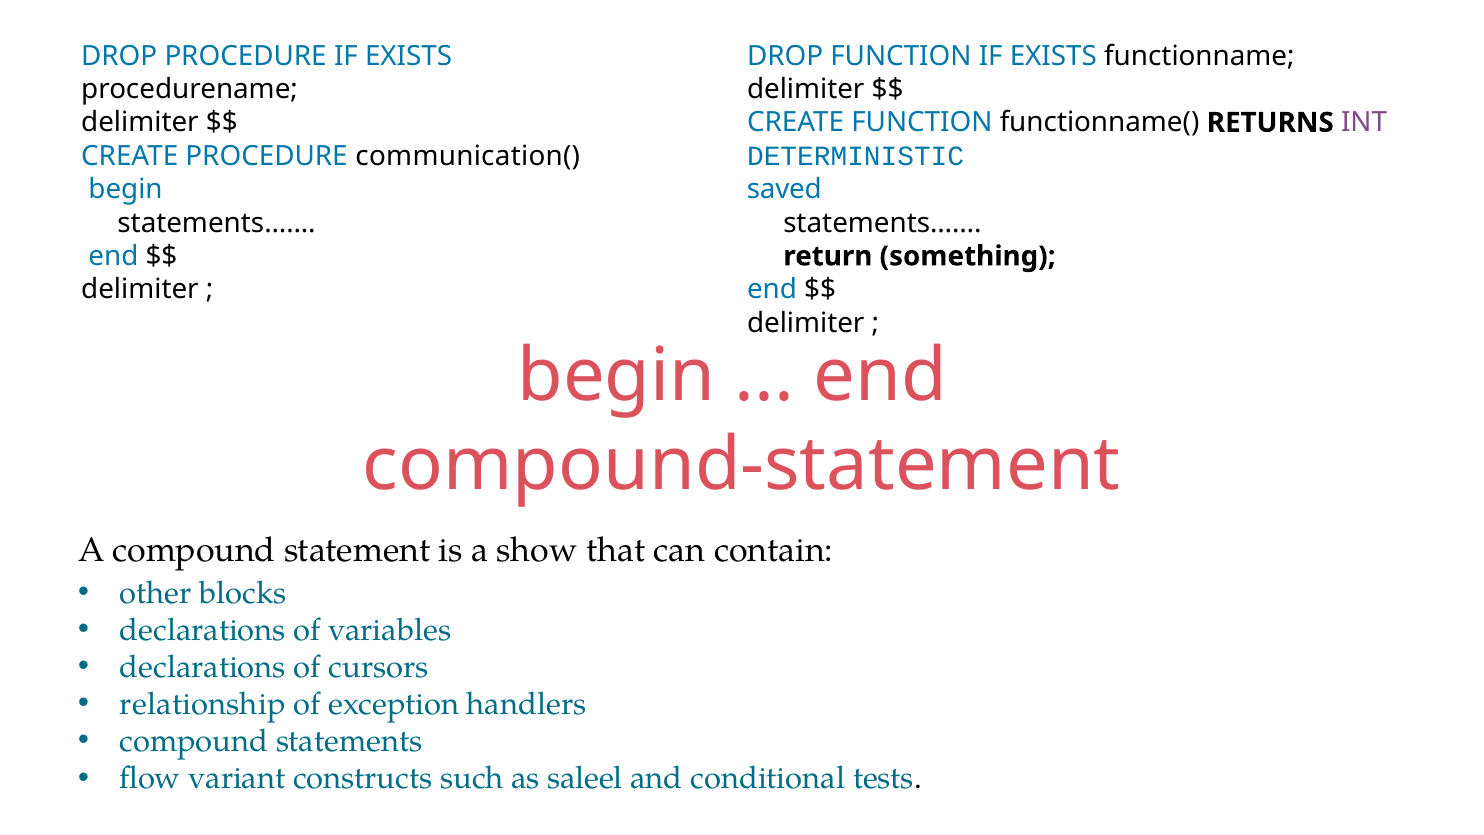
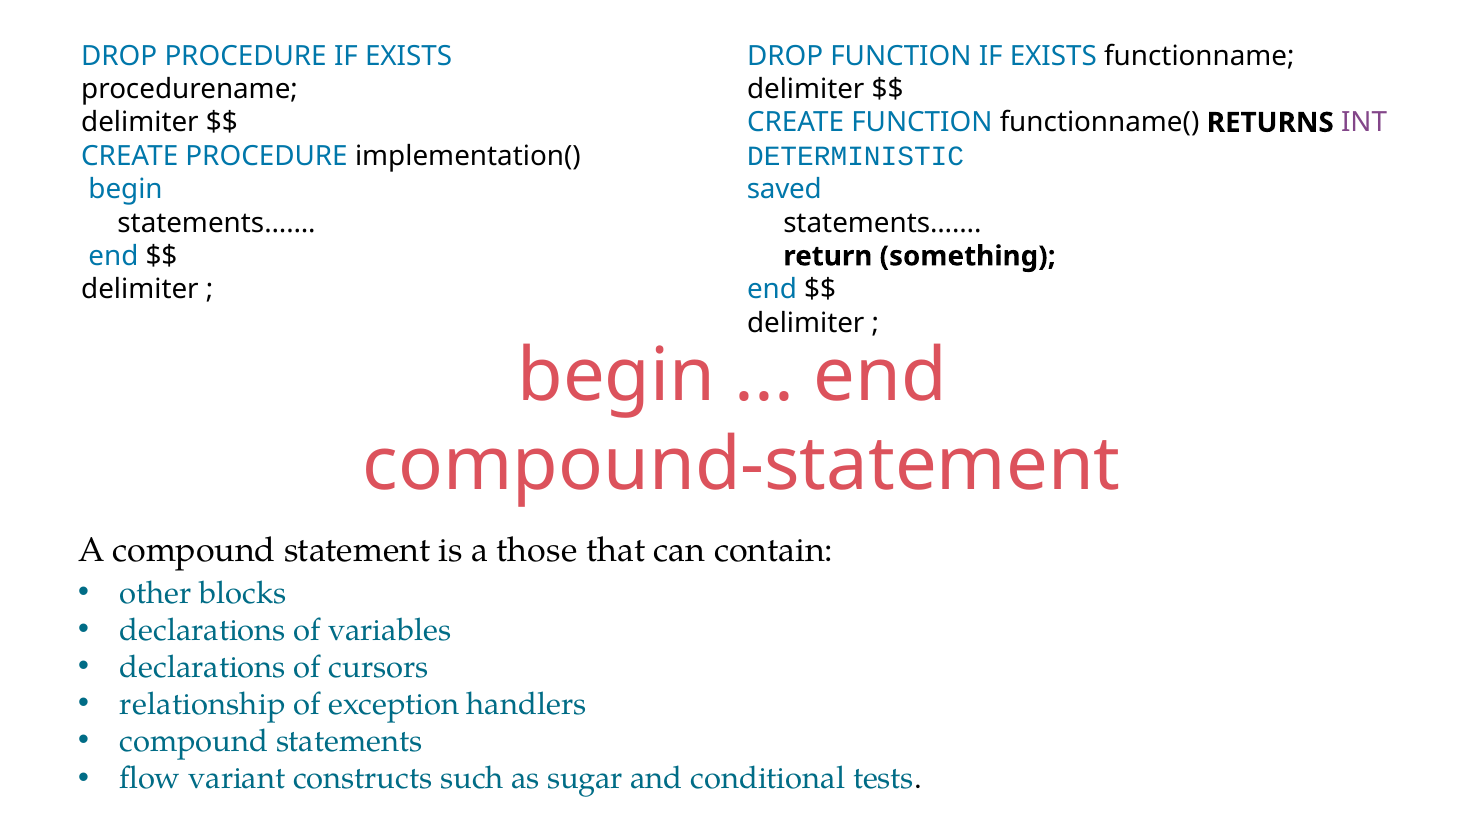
communication(: communication( -> implementation( (468, 156)
show: show -> those (537, 550)
saleel: saleel -> sugar (585, 778)
